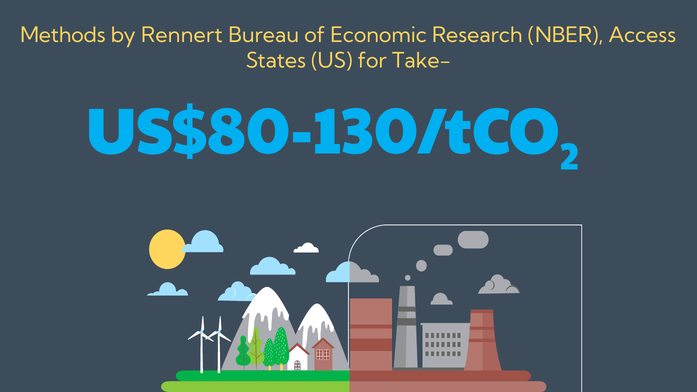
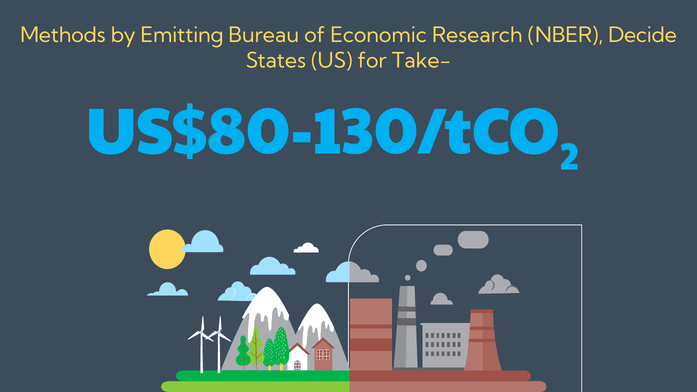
Rennert: Rennert -> Emitting (182, 35)
Access: Access -> Decide (642, 35)
